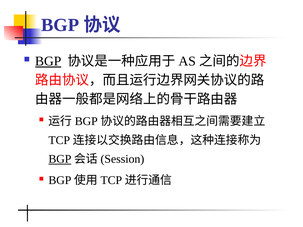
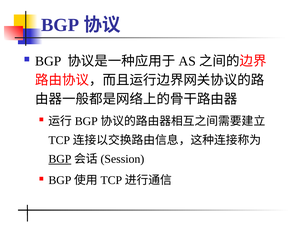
BGP underline: present -> none (48, 61)
